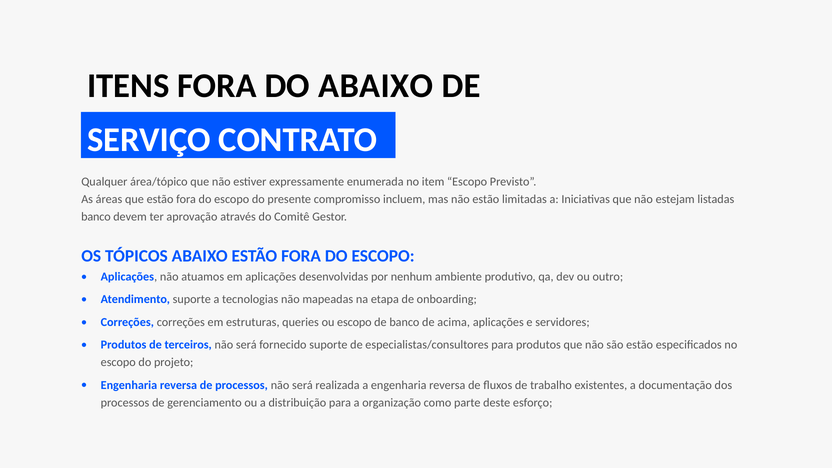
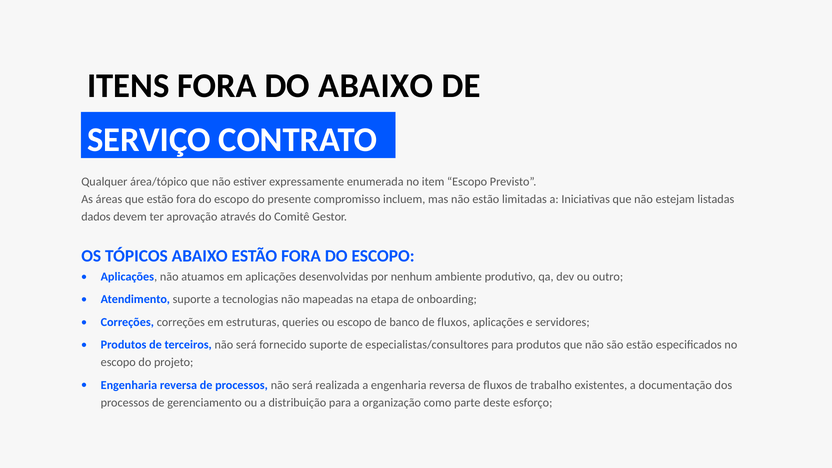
banco: banco -> dados (96, 217)
banco de acima: acima -> fluxos (454, 322)
